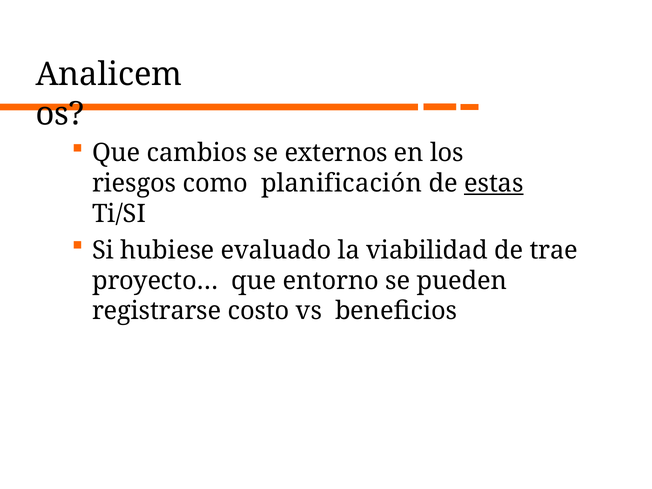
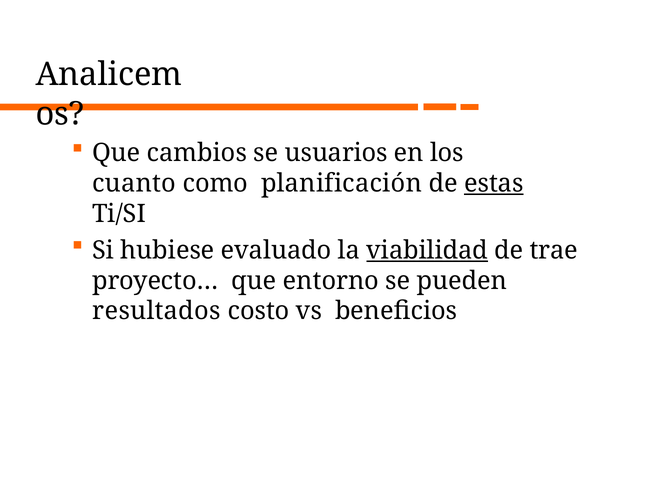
externos: externos -> usuarios (336, 153)
riesgos: riesgos -> cuanto (134, 183)
viabilidad underline: none -> present (427, 250)
registrarse: registrarse -> resultados (157, 311)
